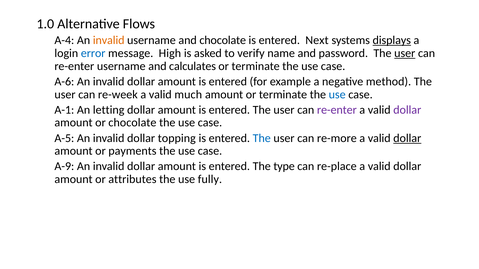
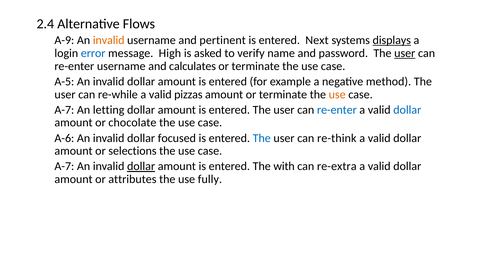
1.0: 1.0 -> 2.4 (45, 24)
A-4: A-4 -> A-9 (64, 40)
and chocolate: chocolate -> pertinent (223, 40)
A-6: A-6 -> A-5 (64, 82)
re-week: re-week -> re-while (118, 95)
much: much -> pizzas (188, 95)
use colour: blue -> orange (337, 95)
A-1: A-1 -> A-7 (64, 110)
re-enter colour: purple -> blue (337, 110)
dollar colour: purple -> blue (407, 110)
A-5: A-5 -> A-6 (64, 138)
topping: topping -> focused (177, 138)
re-more: re-more -> re-think (337, 138)
dollar underline: present -> none (407, 138)
payments: payments -> selections (132, 151)
A-9: A-9 -> A-7 (64, 167)
dollar underline: none -> present (141, 167)
type: type -> with (284, 167)
re-place: re-place -> re-extra (337, 167)
